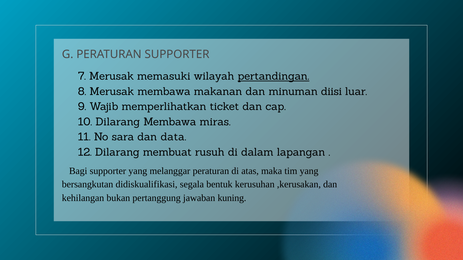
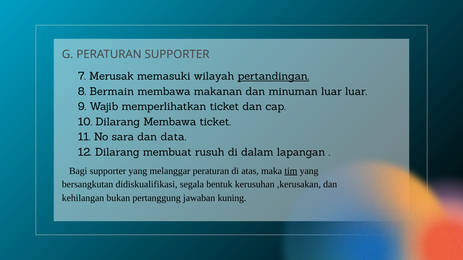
8 Merusak: Merusak -> Bermain (112, 92)
minuman diisi: diisi -> luar (331, 92)
Membawa miras: miras -> ticket (215, 122)
tim underline: none -> present (291, 171)
